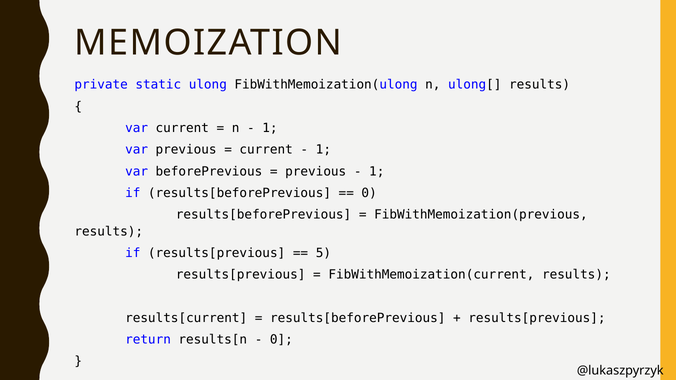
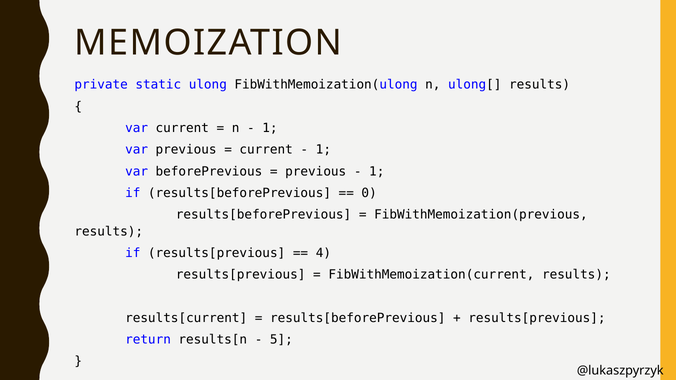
5: 5 -> 4 (323, 253)
0: 0 -> 5 (281, 340)
